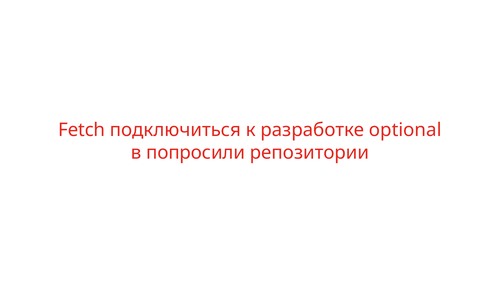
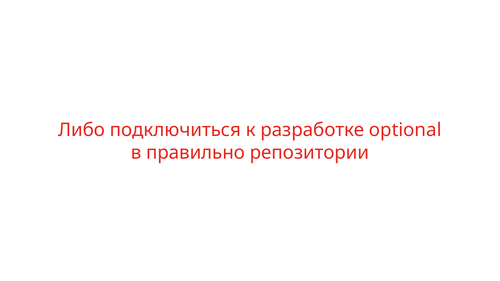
Fetch: Fetch -> Либо (82, 130)
попросили: попросили -> правильно (196, 153)
